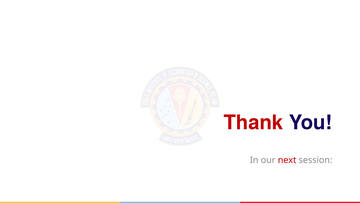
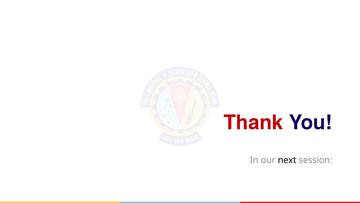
next colour: red -> black (287, 160)
